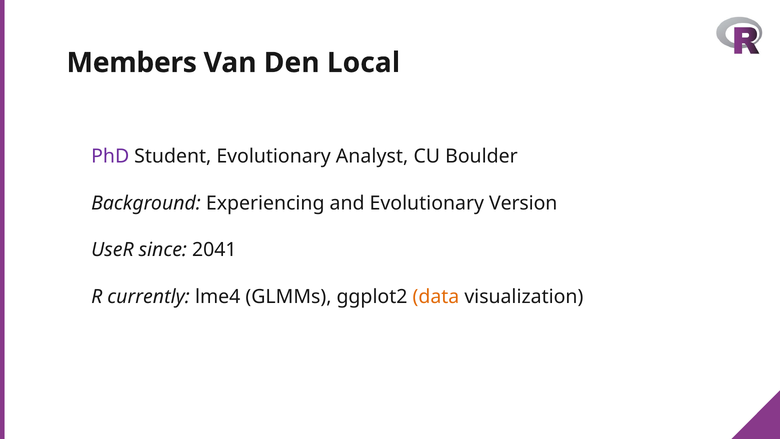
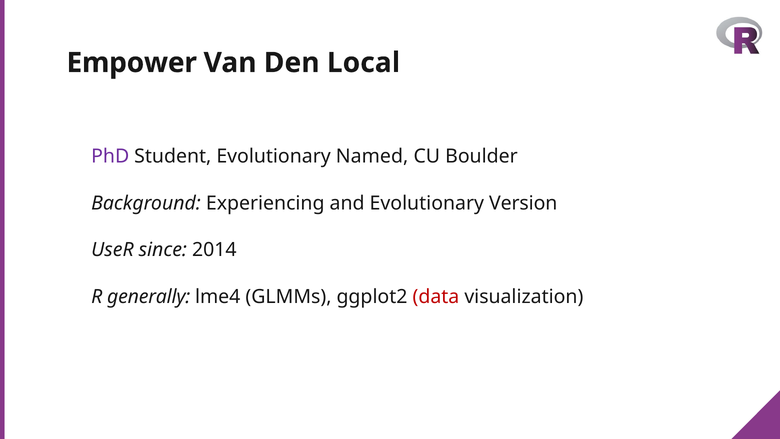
Members: Members -> Empower (132, 63)
Analyst: Analyst -> Named (372, 156)
2041: 2041 -> 2014 (214, 250)
currently: currently -> generally (149, 297)
data colour: orange -> red (436, 297)
